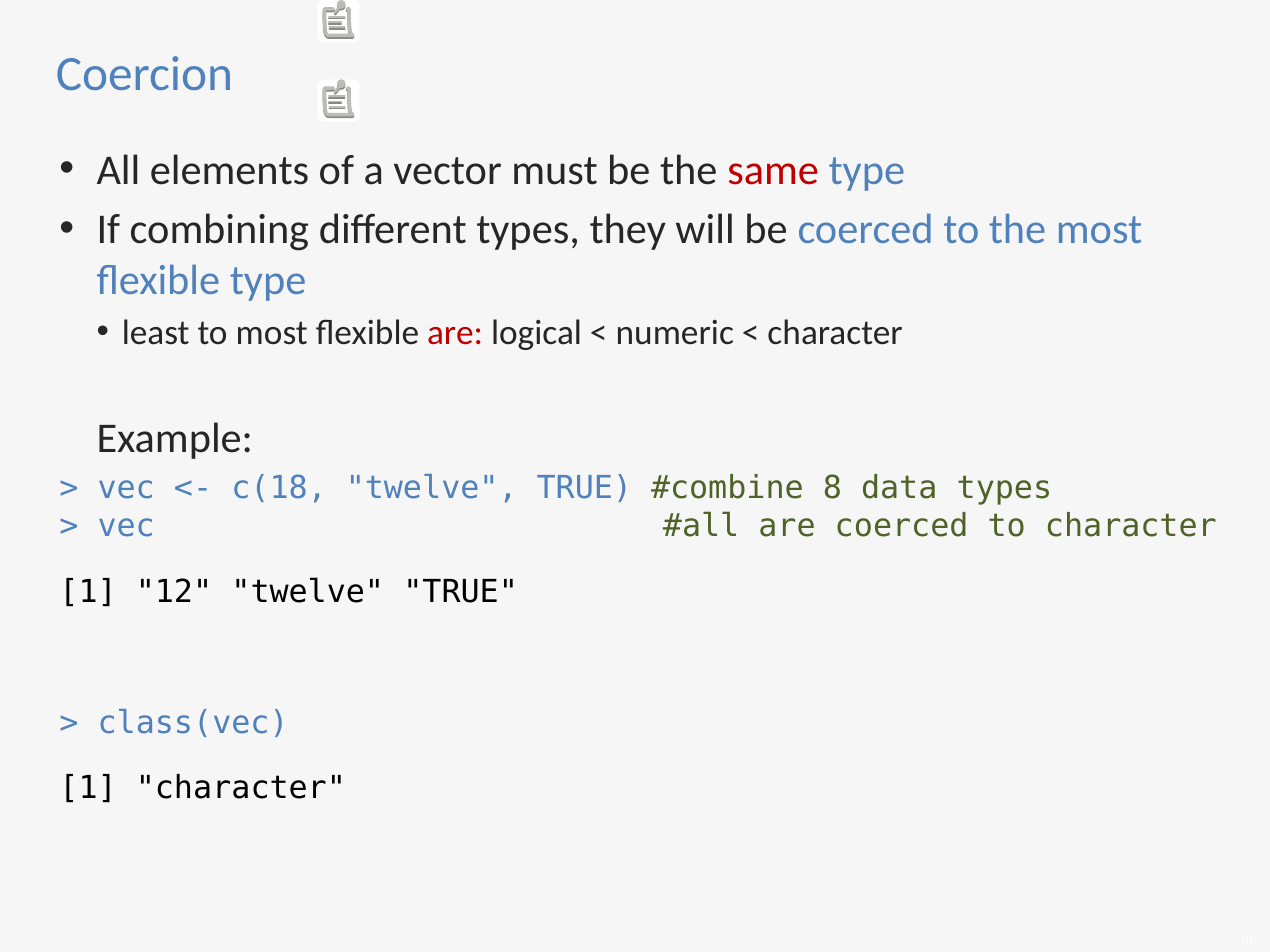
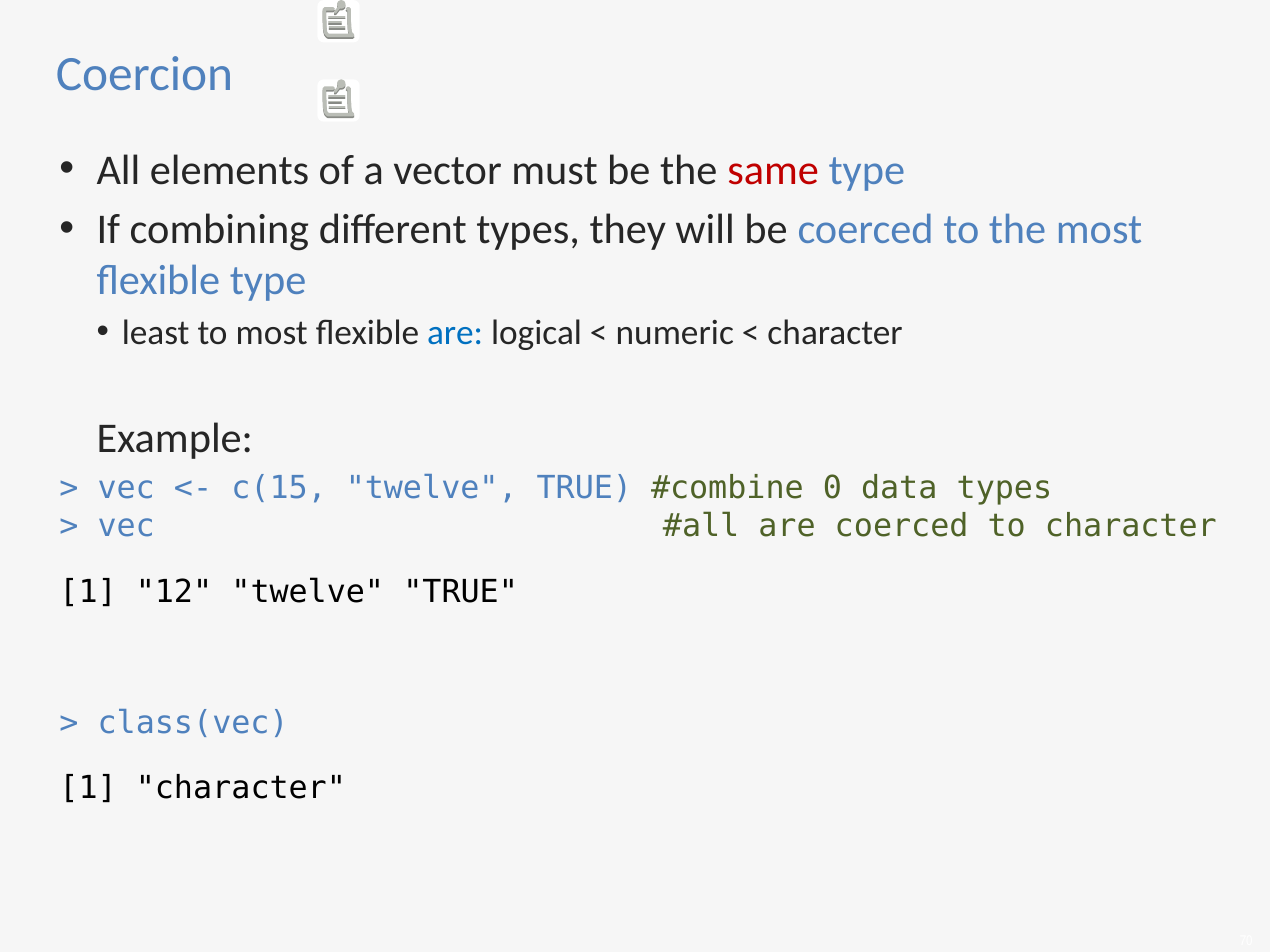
are colour: red -> blue (455, 333)
c(18: c(18 -> c(15 (279, 488)
8: 8 -> 0 (832, 488)
